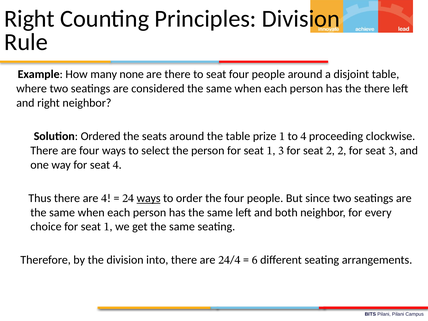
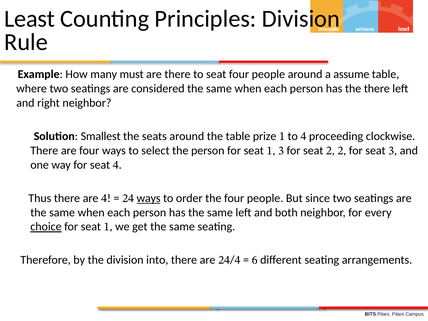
Right: Right -> Least (30, 19)
none: none -> must (132, 74)
disjoint: disjoint -> assume (351, 74)
Ordered: Ordered -> Smallest (101, 136)
choice underline: none -> present (46, 227)
